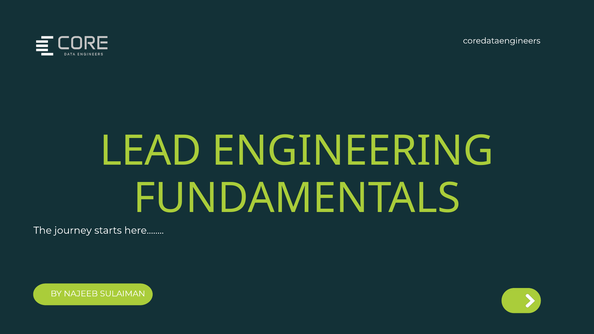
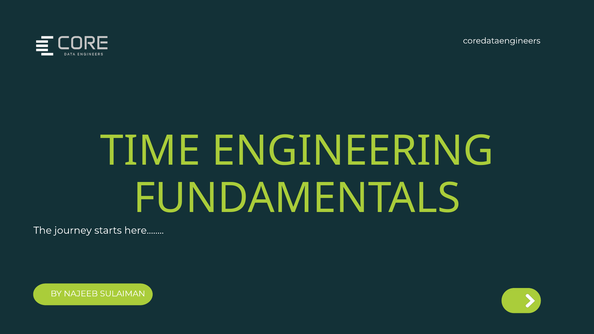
LEAD: LEAD -> TIME (150, 151)
